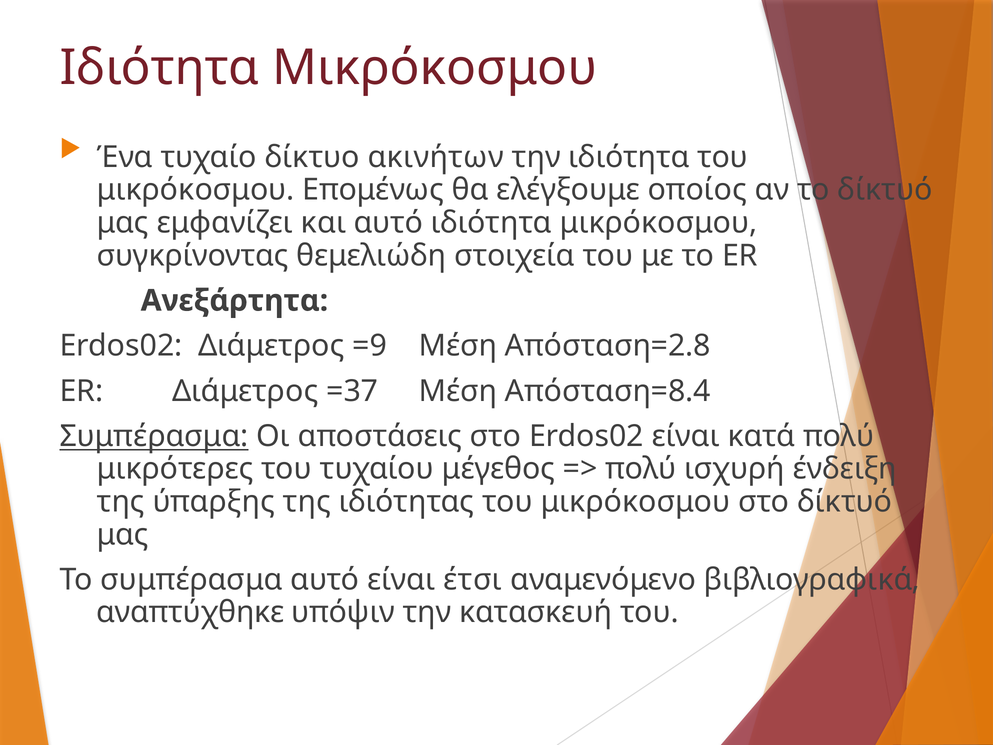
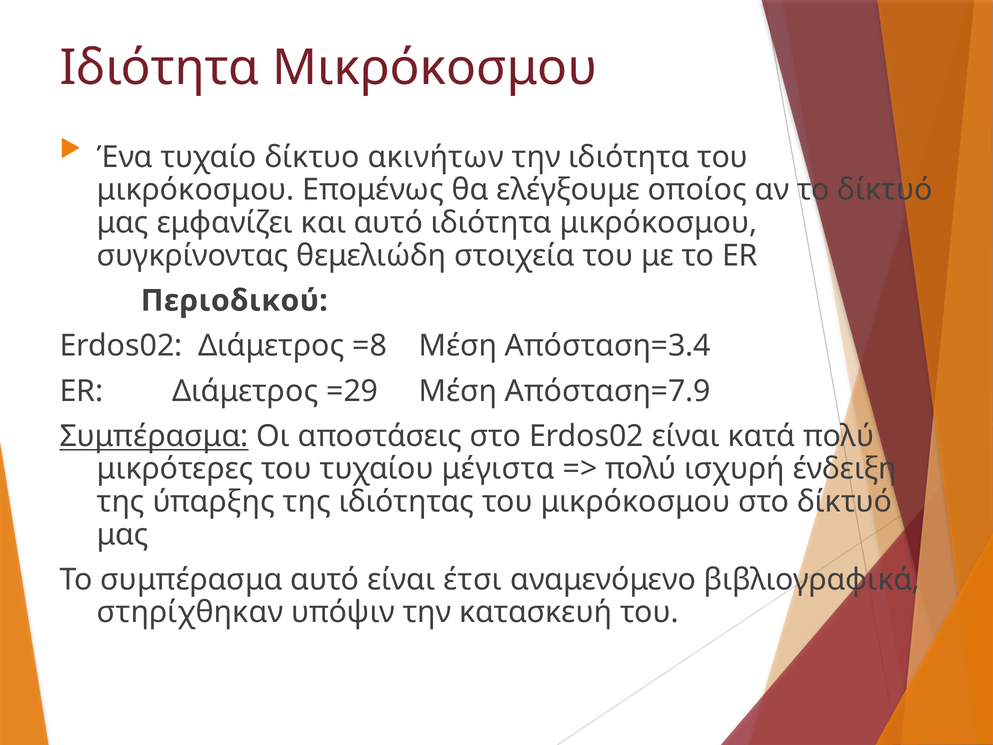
Ανεξάρτητα: Ανεξάρτητα -> Περιοδικού (234, 301)
=9: =9 -> =8 (370, 346)
Απόσταση=2.8: Απόσταση=2.8 -> Απόσταση=3.4 (608, 346)
=37: =37 -> =29 (352, 391)
Απόσταση=8.4: Απόσταση=8.4 -> Απόσταση=7.9 (608, 391)
μέγεθος: μέγεθος -> μέγιστα (498, 469)
αναπτύχθηκε: αναπτύχθηκε -> στηρίχθηκαν (190, 612)
